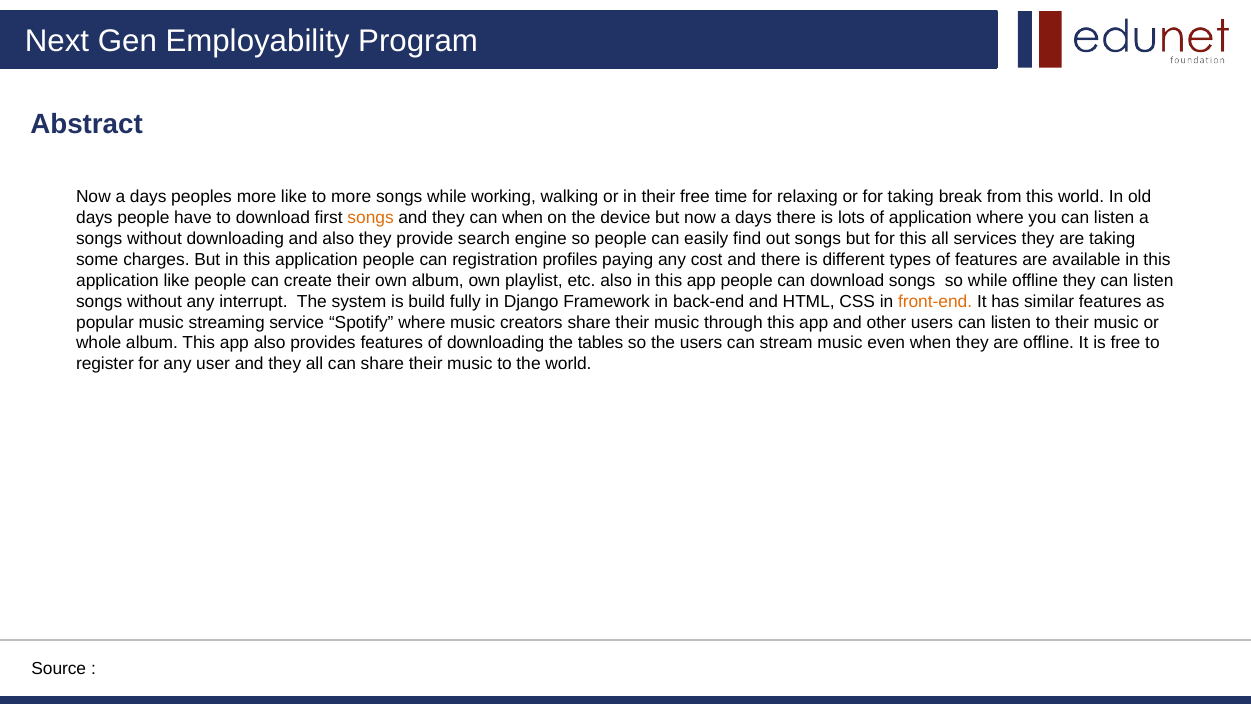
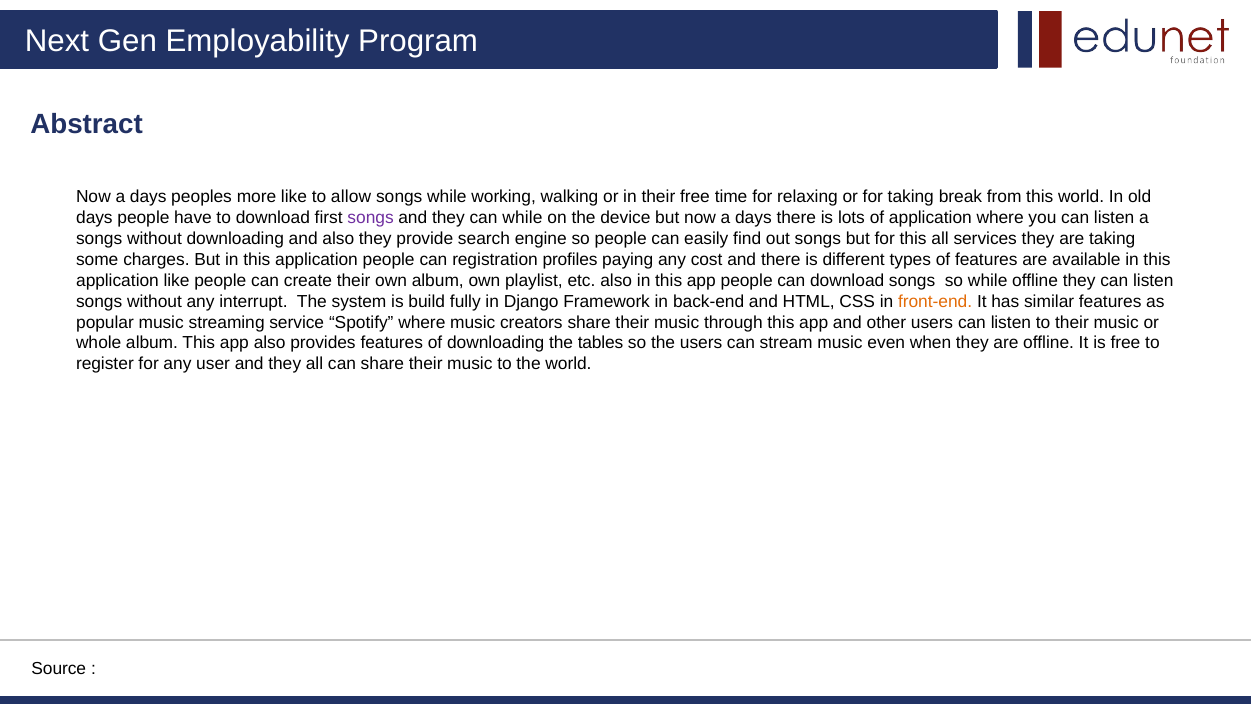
to more: more -> allow (351, 197)
songs colour: orange -> purple (371, 218)
can when: when -> while (522, 218)
